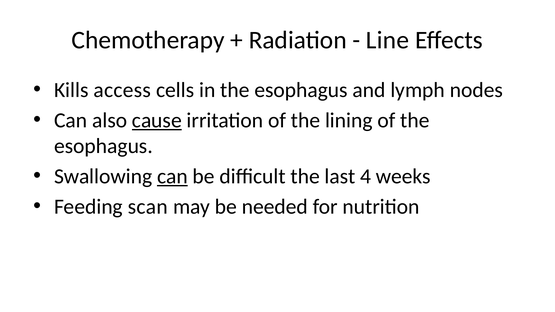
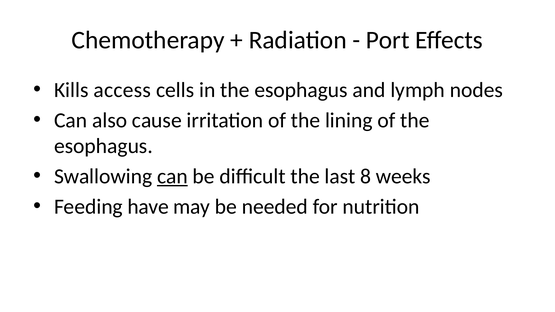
Line: Line -> Port (388, 40)
cause underline: present -> none (157, 120)
4: 4 -> 8 (366, 176)
scan: scan -> have (148, 207)
